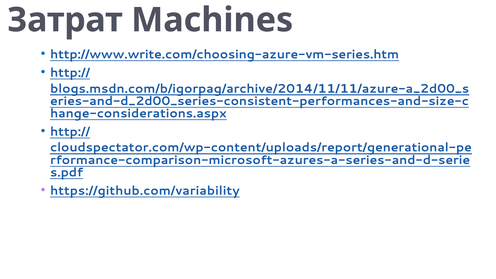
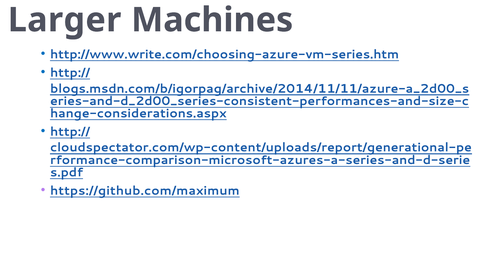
Затрат: Затрат -> Larger (65, 20)
https://github.com/variability: https://github.com/variability -> https://github.com/maximum (145, 191)
